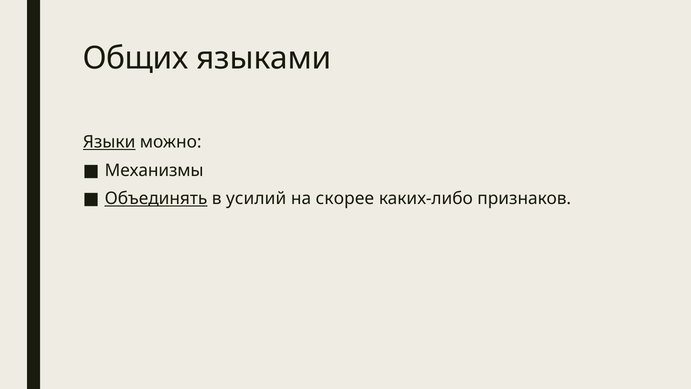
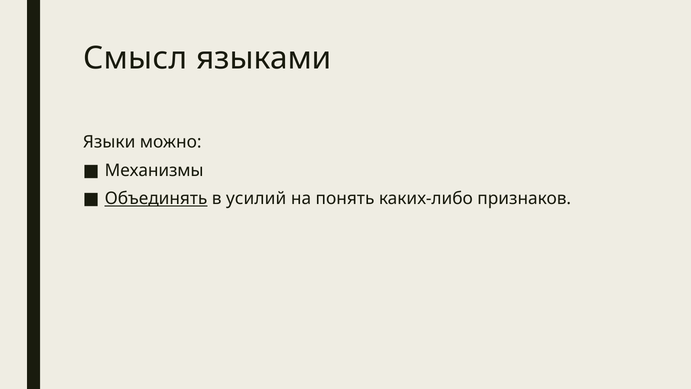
Общих: Общих -> Смысл (135, 58)
Языки underline: present -> none (109, 142)
скорее: скорее -> понять (345, 198)
